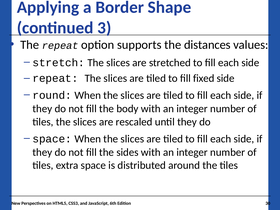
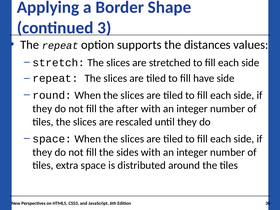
fixed: fixed -> have (204, 78)
body: body -> after (127, 109)
